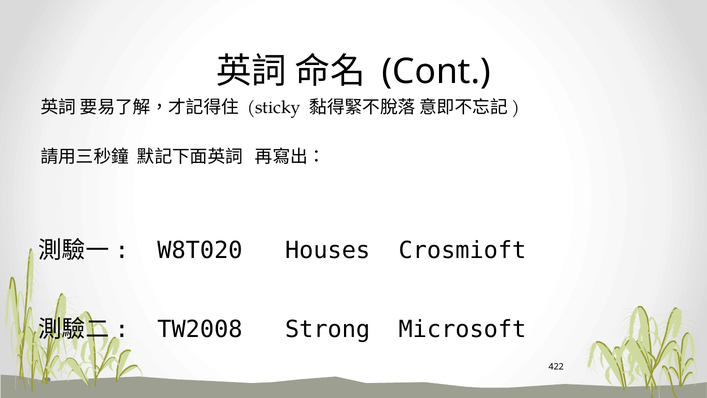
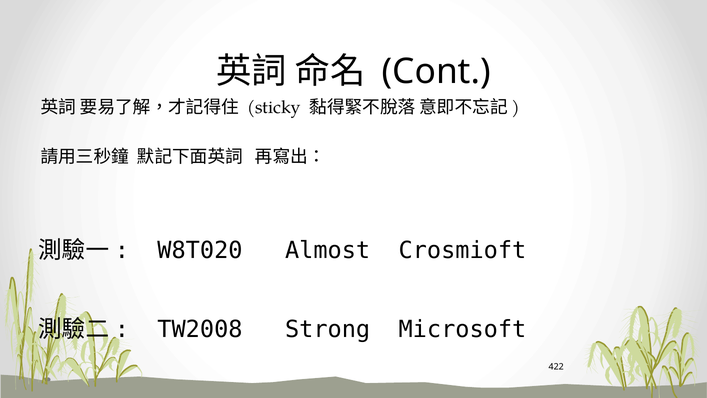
Houses: Houses -> Almost (328, 250)
